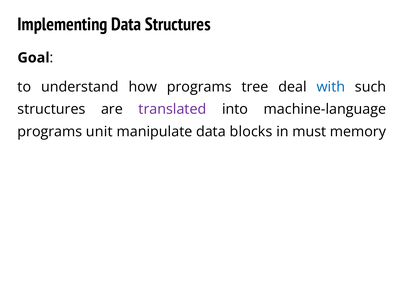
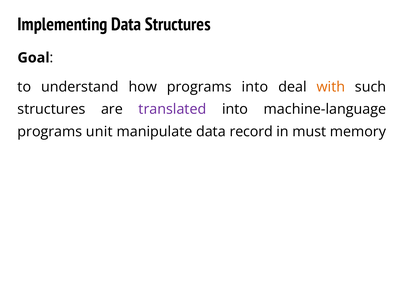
programs tree: tree -> into (255, 87)
with colour: blue -> orange (331, 87)
blocks: blocks -> record (251, 132)
